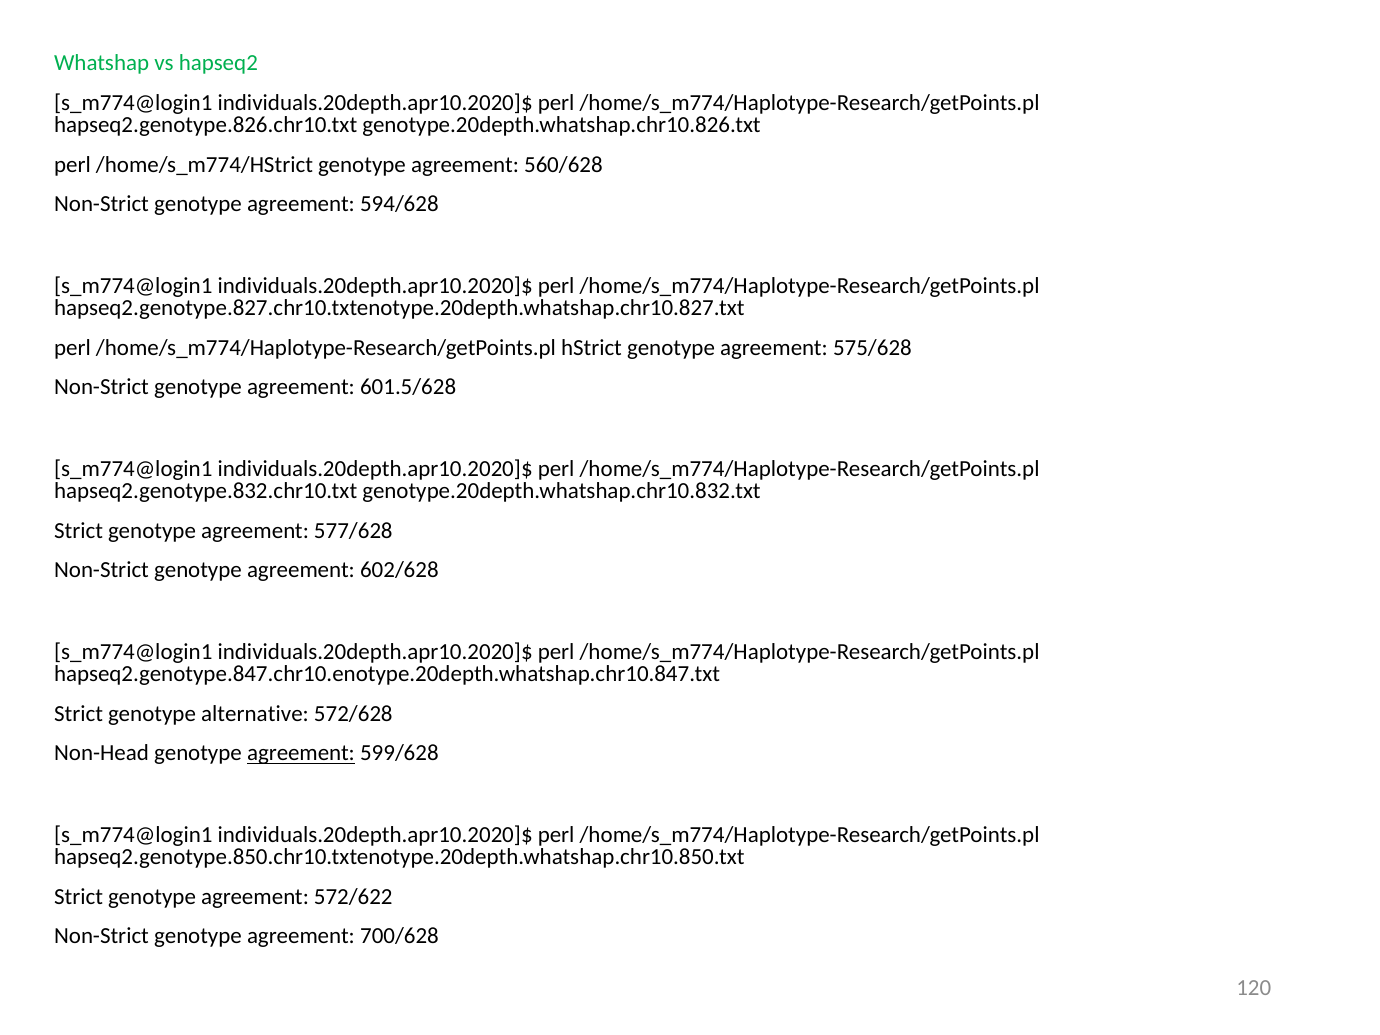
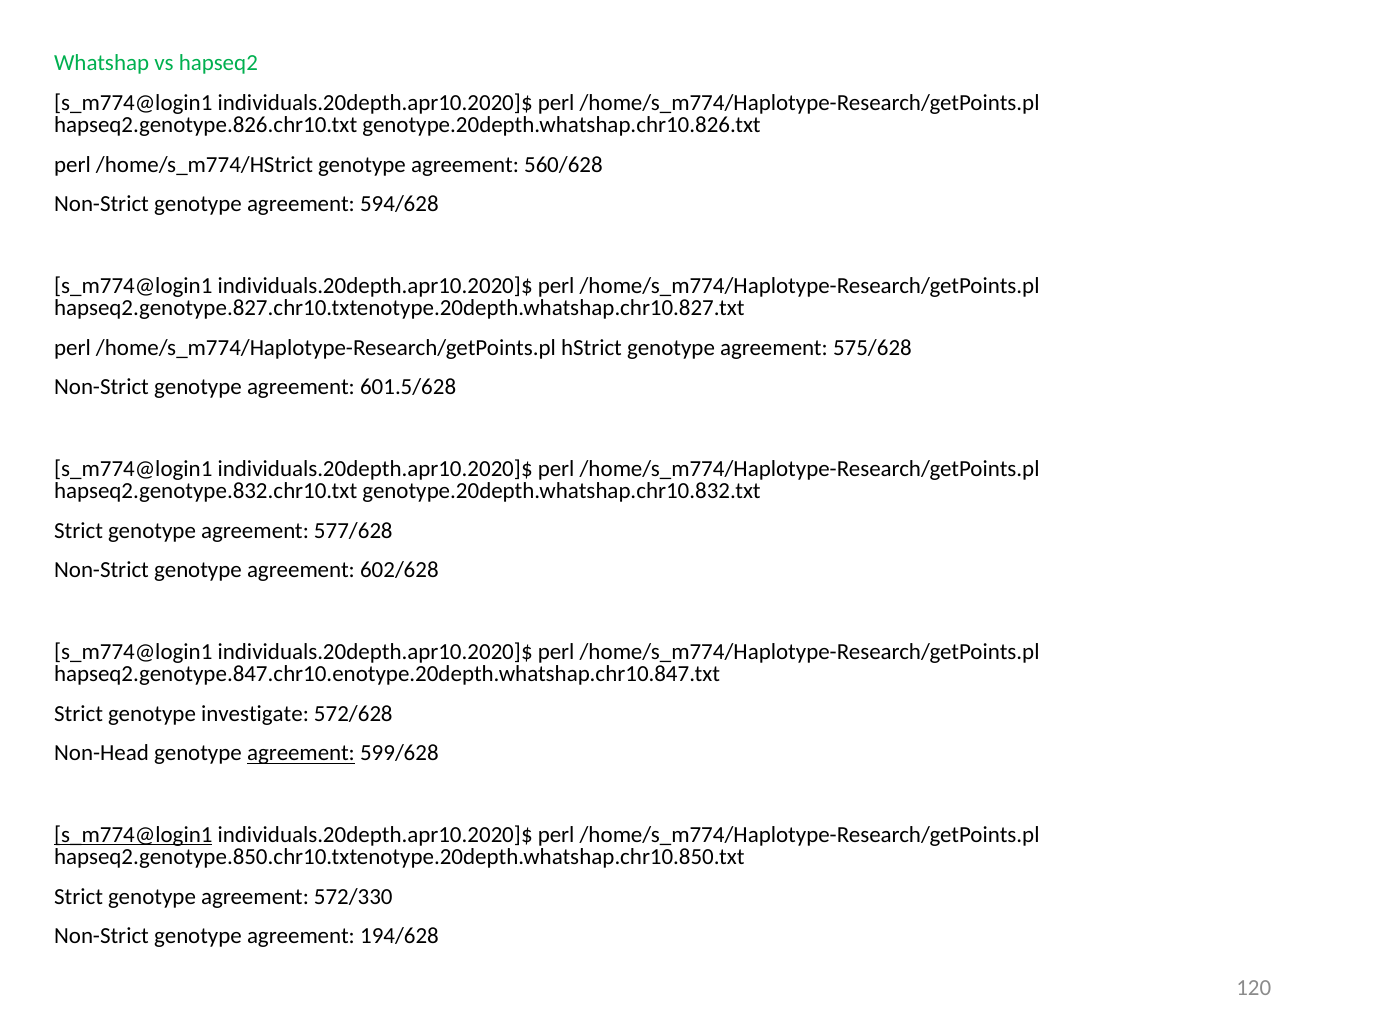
alternative: alternative -> investigate (255, 714)
s_m774@login1 underline: none -> present (133, 835)
572/622: 572/622 -> 572/330 (353, 897)
700/628: 700/628 -> 194/628 (399, 936)
